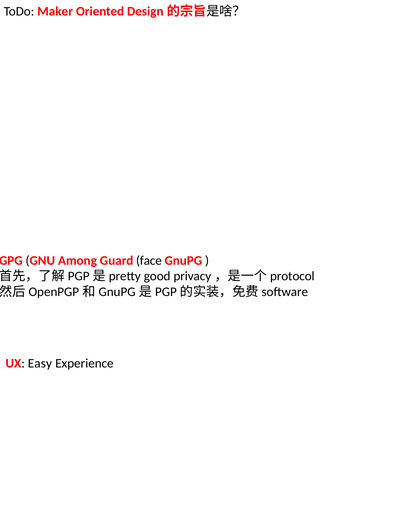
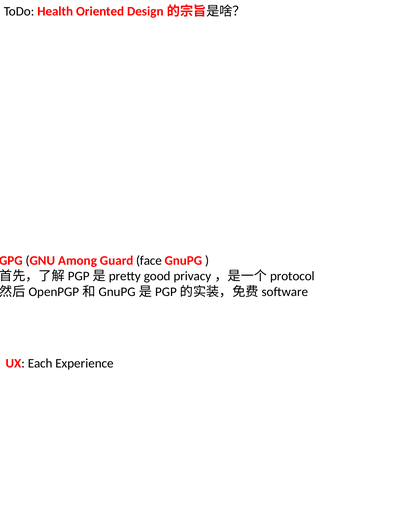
Maker: Maker -> Health (55, 11)
Easy: Easy -> Each (40, 364)
